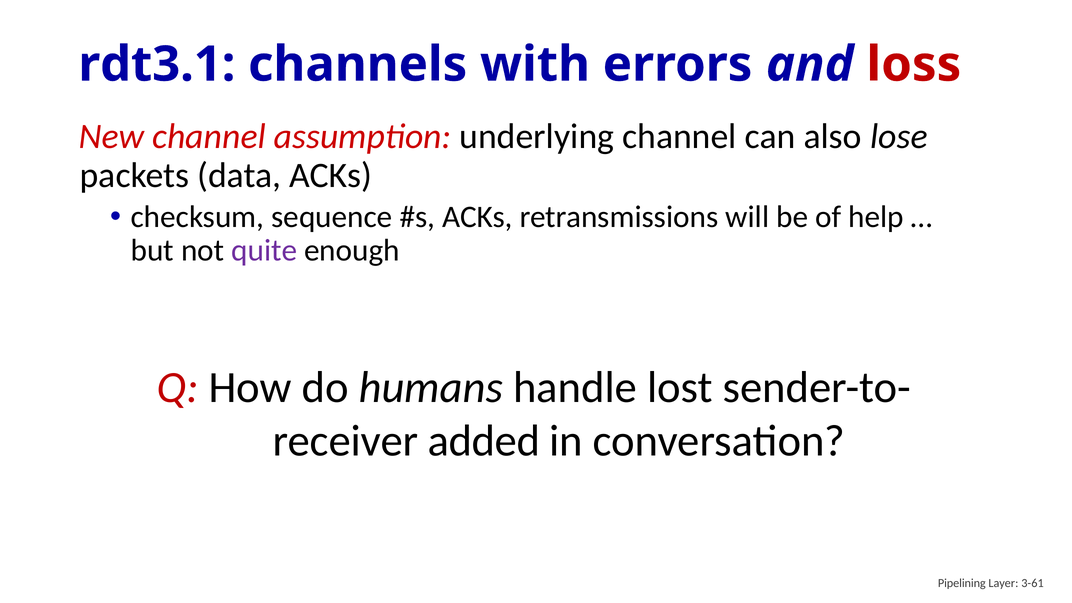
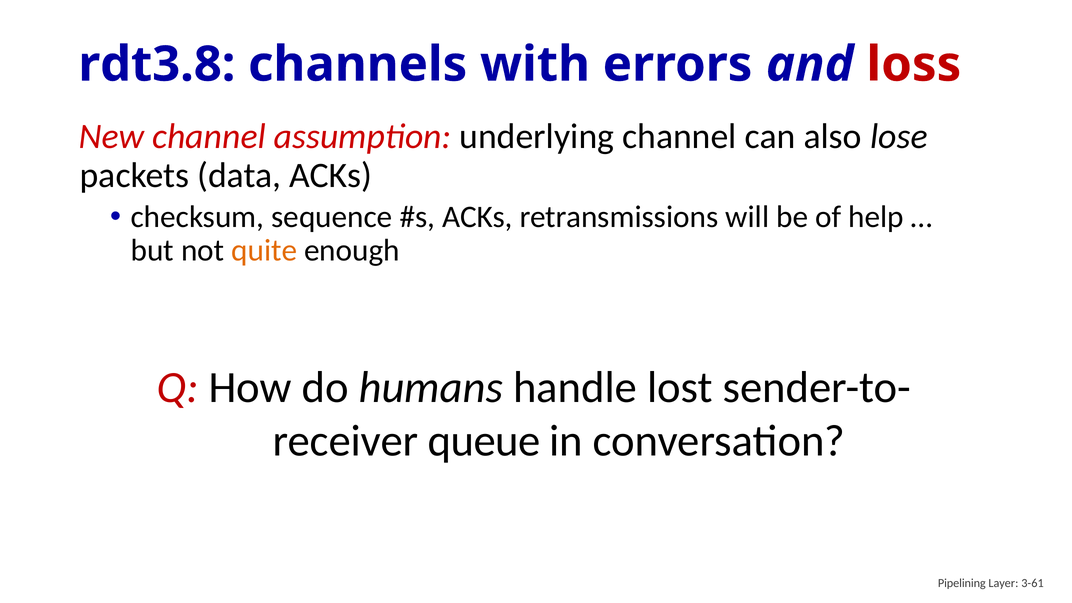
rdt3.1: rdt3.1 -> rdt3.8 (157, 64)
quite colour: purple -> orange (264, 251)
added: added -> queue (484, 441)
